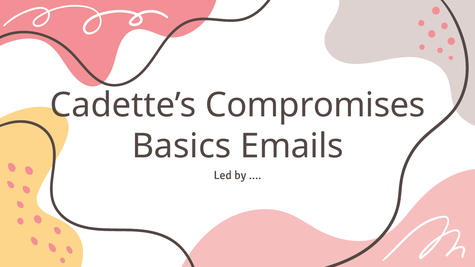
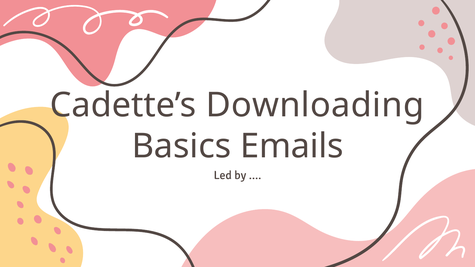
Compromises: Compromises -> Downloading (315, 105)
